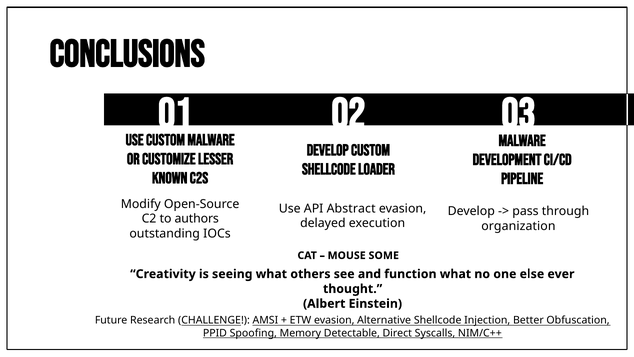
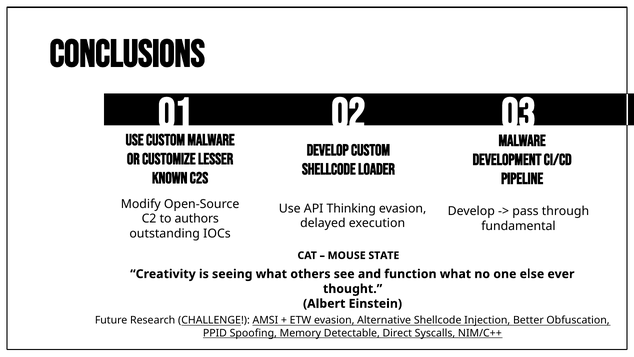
Abstract: Abstract -> Thinking (351, 208)
organization: organization -> fundamental (518, 226)
SOME: SOME -> STATE (384, 255)
